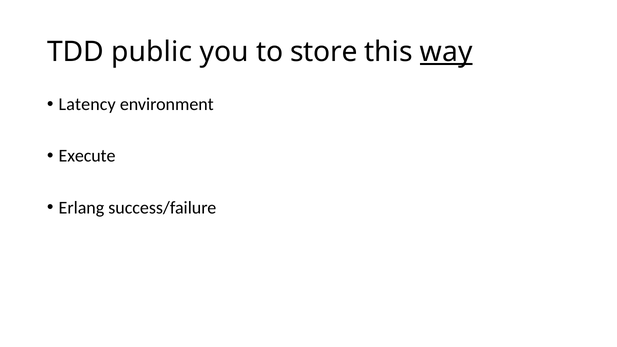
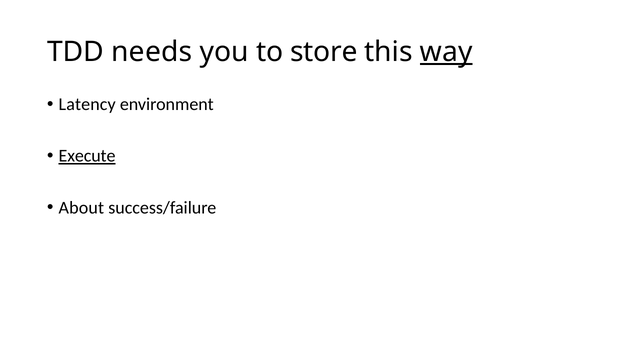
public: public -> needs (152, 52)
Execute underline: none -> present (87, 156)
Erlang: Erlang -> About (81, 208)
